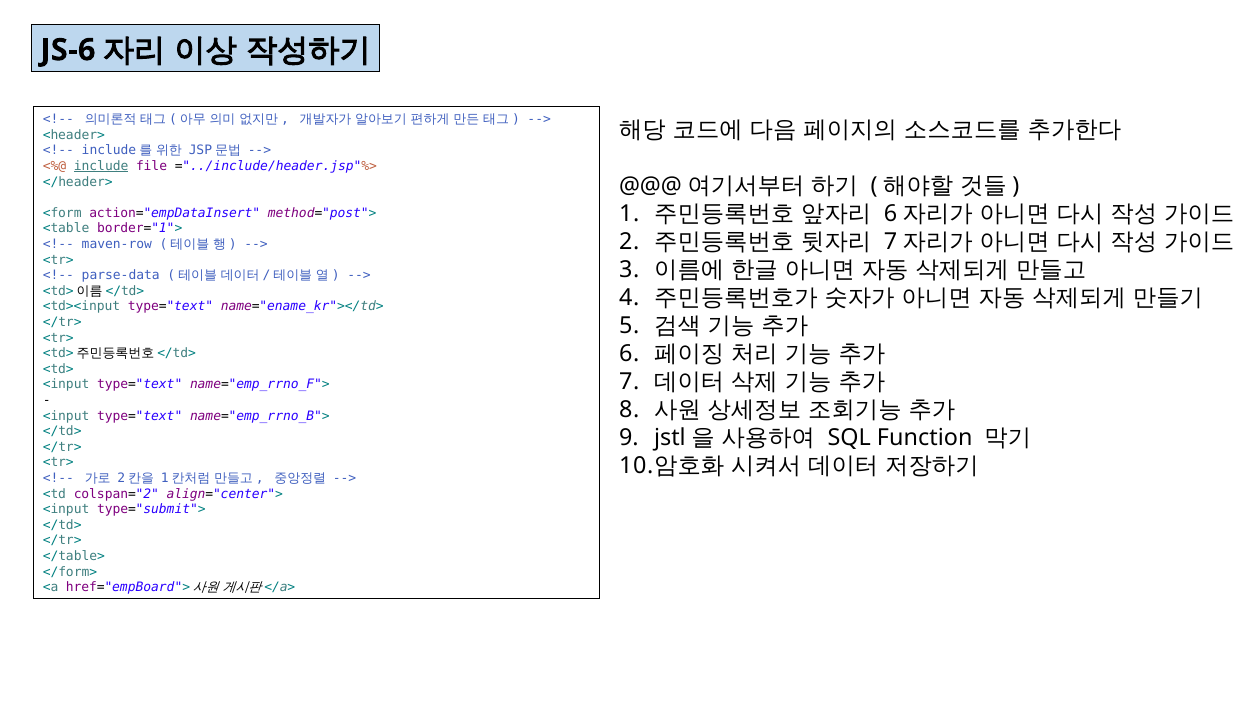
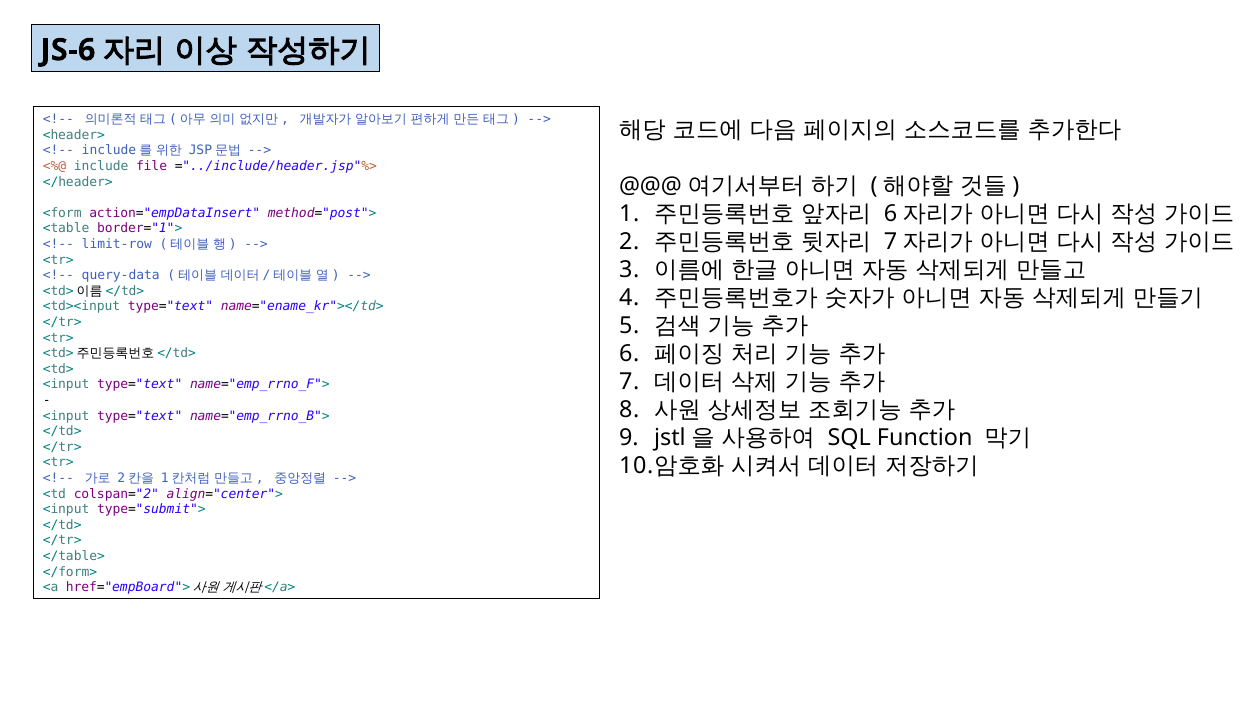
include underline: present -> none (101, 166)
maven-row: maven-row -> limit-row (117, 244)
parse-data: parse-data -> query-data (121, 275)
